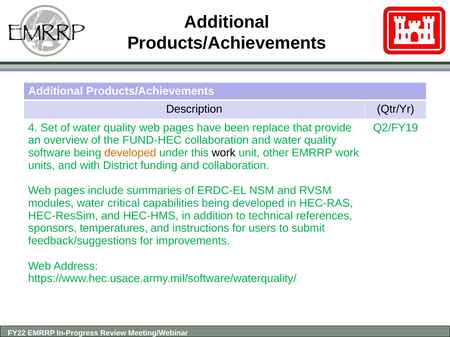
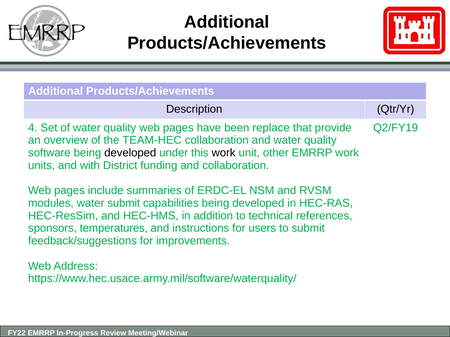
FUND-HEC: FUND-HEC -> TEAM-HEC (152, 140)
developed colour: orange -> black (130, 153)
water critical: critical -> submit (124, 203)
